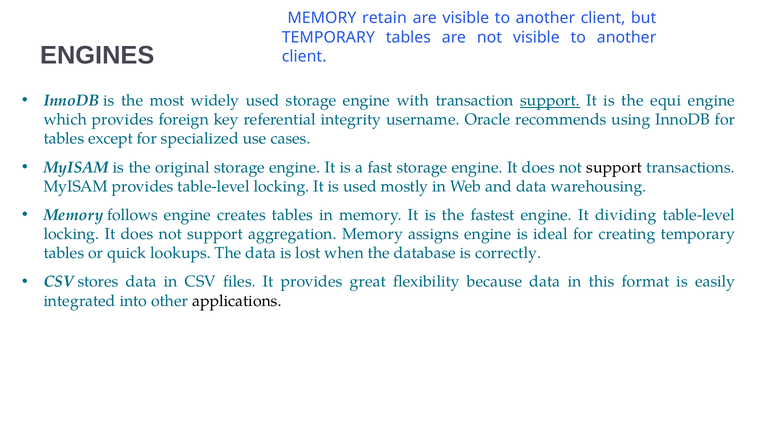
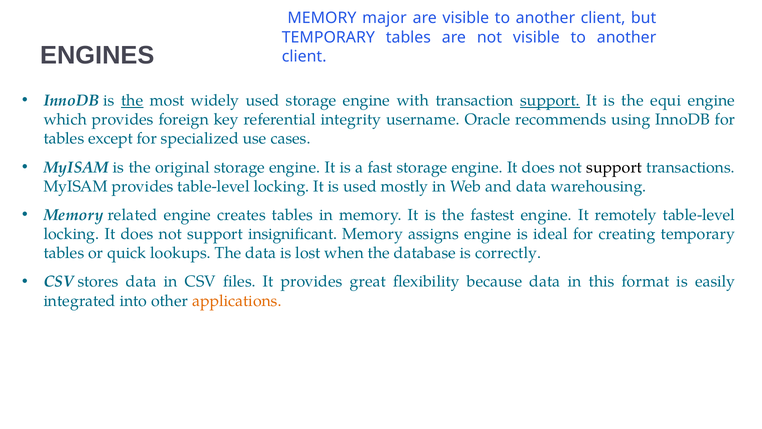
retain: retain -> major (384, 18)
the underline: none -> present (132, 100)
follows: follows -> related (132, 215)
dividing: dividing -> remotely (626, 215)
aggregation: aggregation -> insignificant (293, 234)
applications colour: black -> orange (237, 301)
